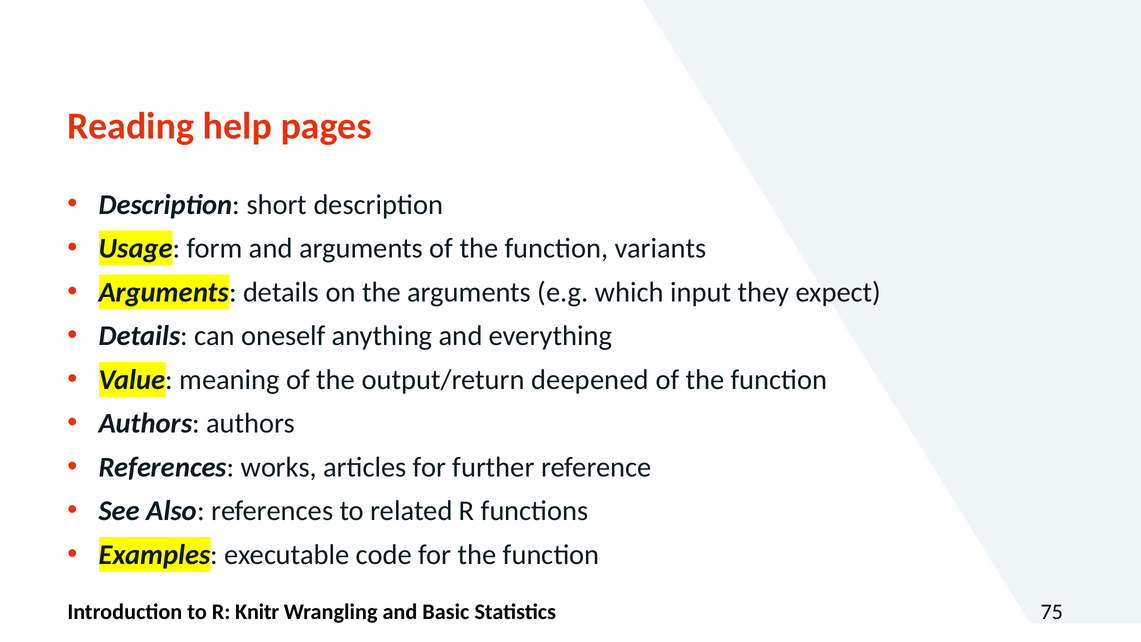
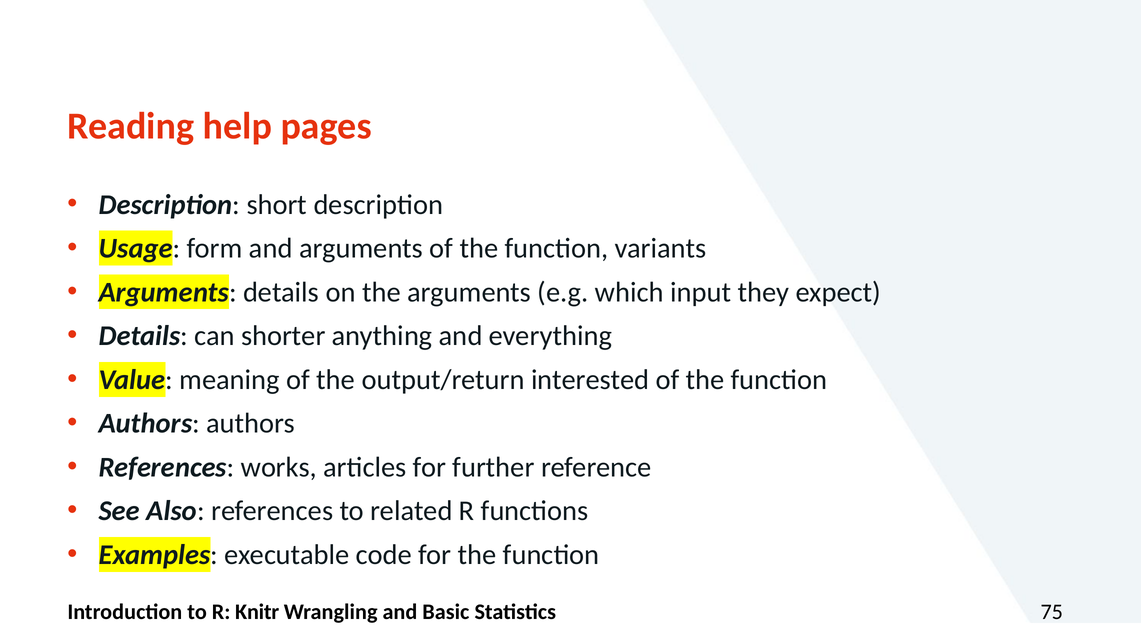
oneself: oneself -> shorter (283, 336)
deepened: deepened -> interested (590, 380)
